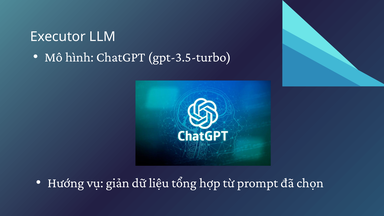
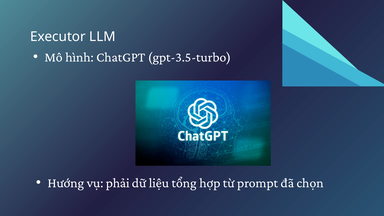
giản: giản -> phải (118, 183)
